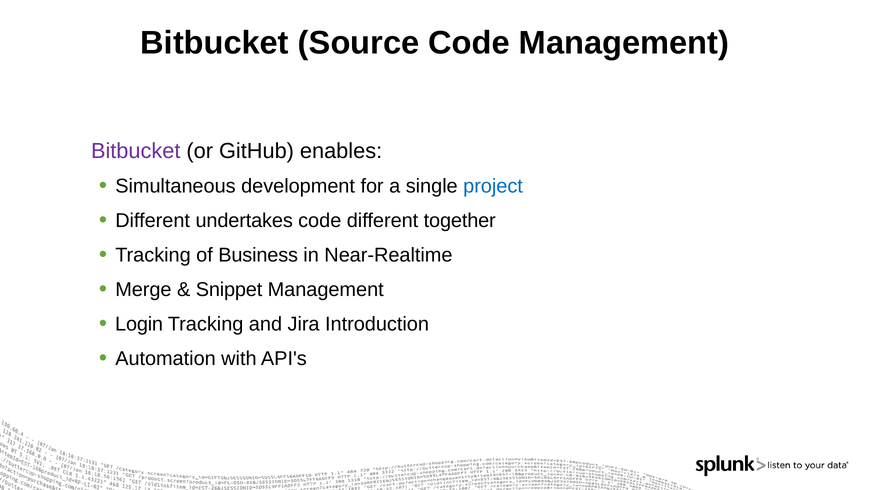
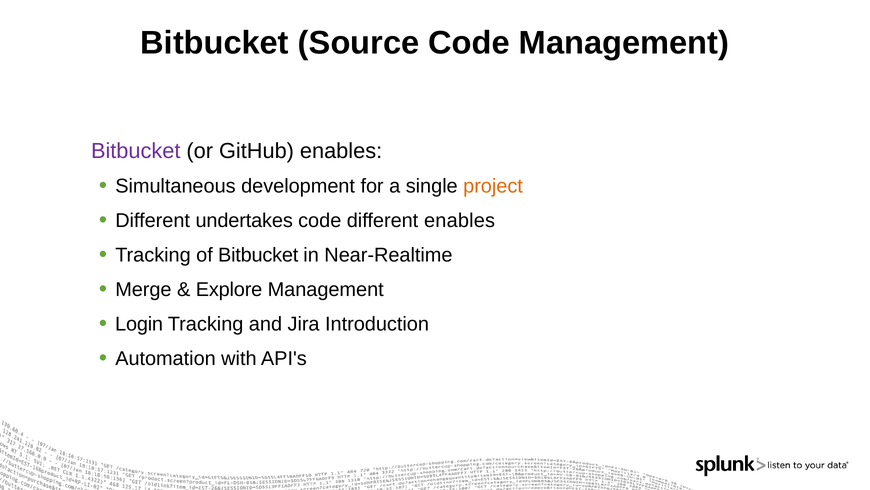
project colour: blue -> orange (493, 186)
different together: together -> enables (460, 221)
of Business: Business -> Bitbucket (258, 255)
Snippet: Snippet -> Explore (229, 289)
